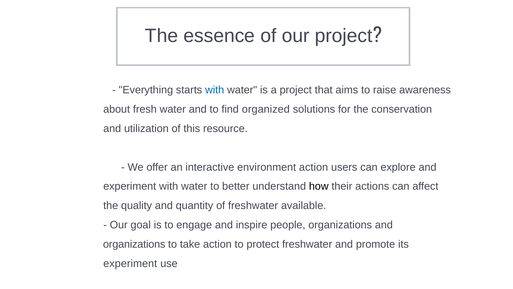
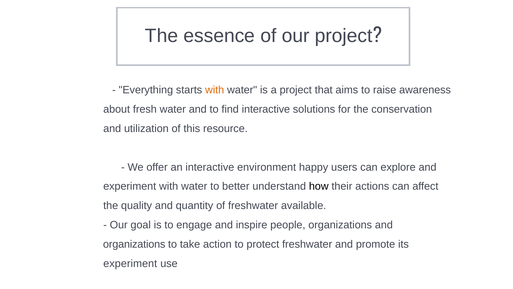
with colour: blue -> orange (215, 90)
find organized: organized -> interactive (266, 109)
environment action: action -> happy (314, 167)
